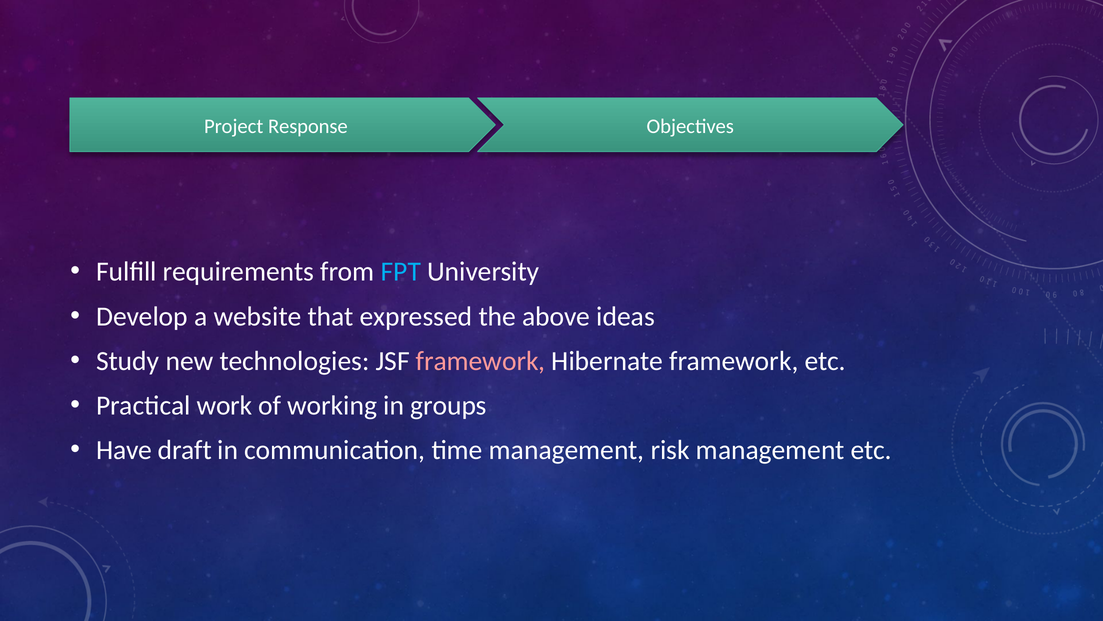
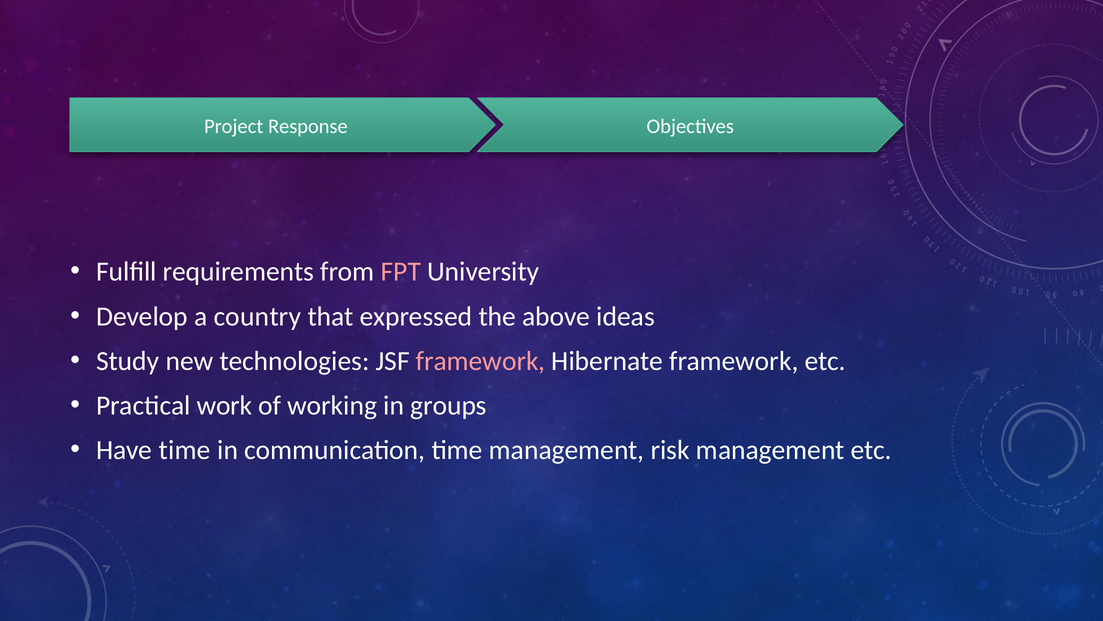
FPT colour: light blue -> pink (401, 272)
website: website -> country (257, 316)
Have draft: draft -> time (185, 450)
